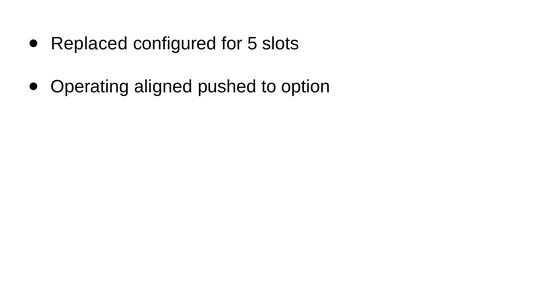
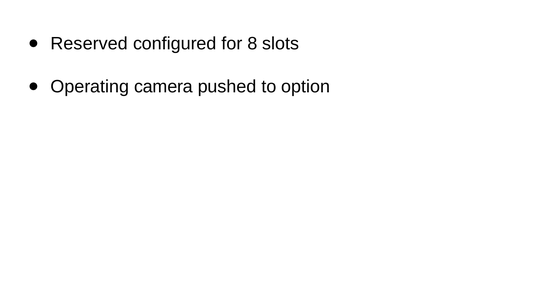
Replaced: Replaced -> Reserved (89, 43)
5: 5 -> 8 (252, 43)
aligned: aligned -> camera (163, 86)
